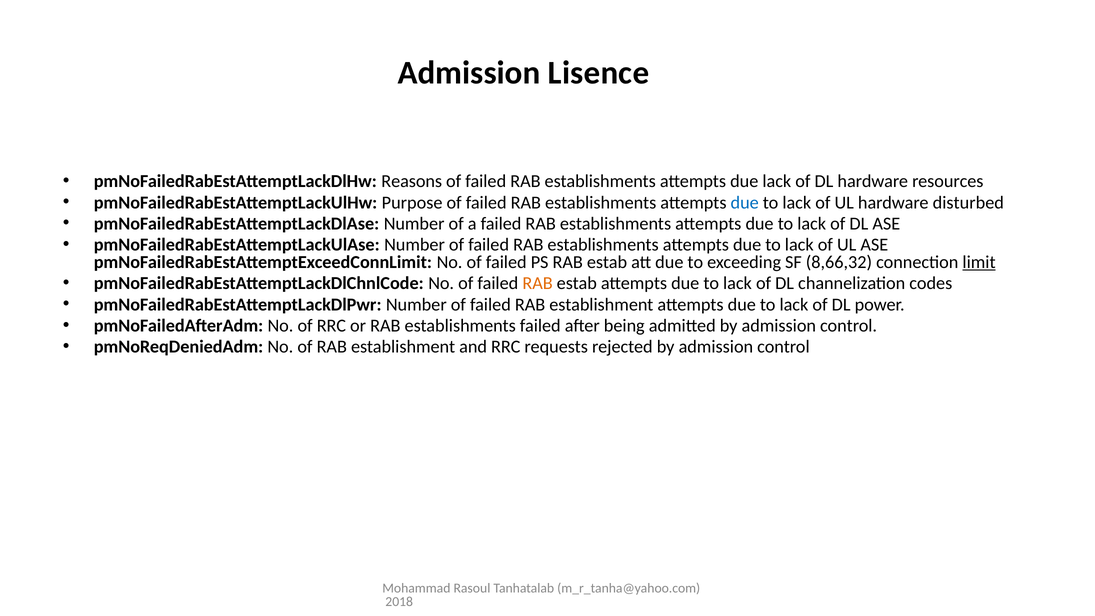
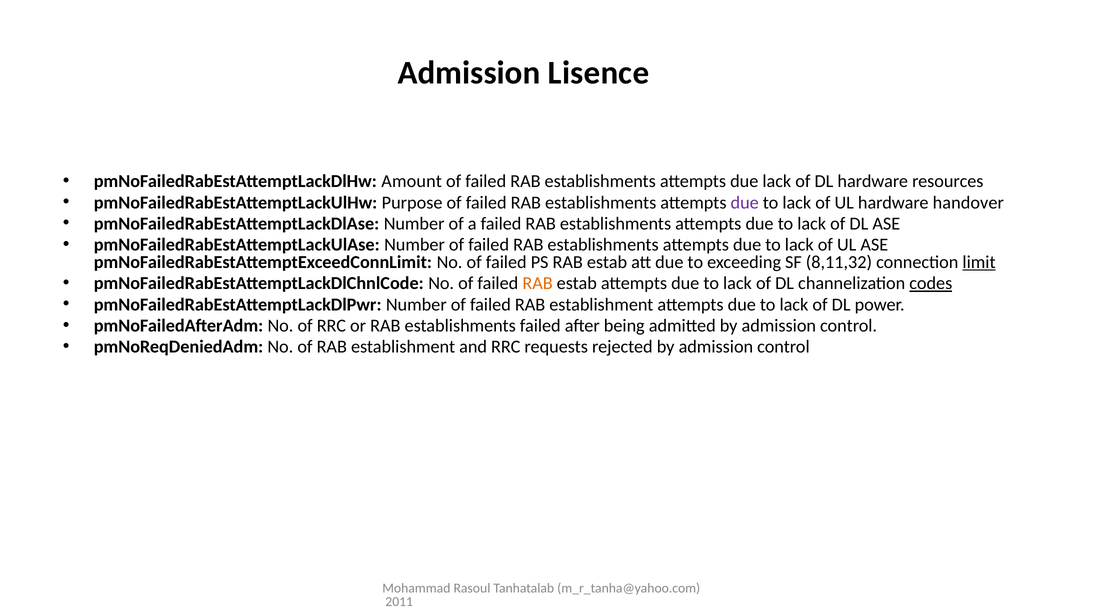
Reasons: Reasons -> Amount (412, 181)
due colour: blue -> purple (745, 202)
disturbed: disturbed -> handover (968, 202)
8,66,32: 8,66,32 -> 8,11,32 (839, 262)
codes underline: none -> present (931, 283)
2018: 2018 -> 2011 (399, 602)
